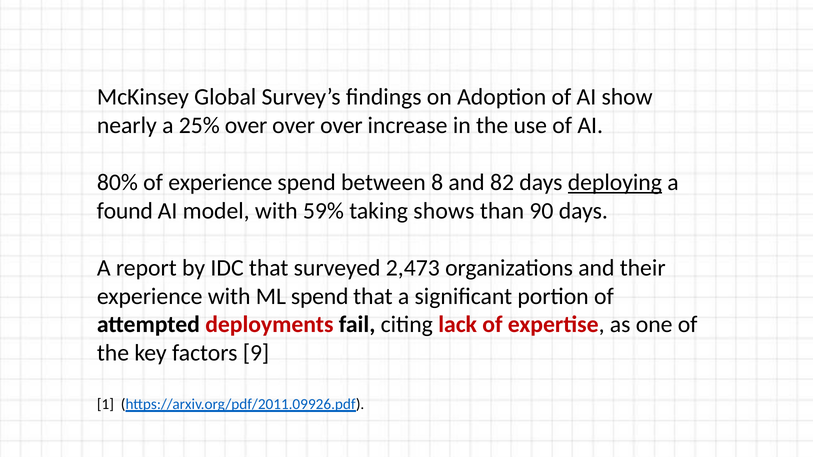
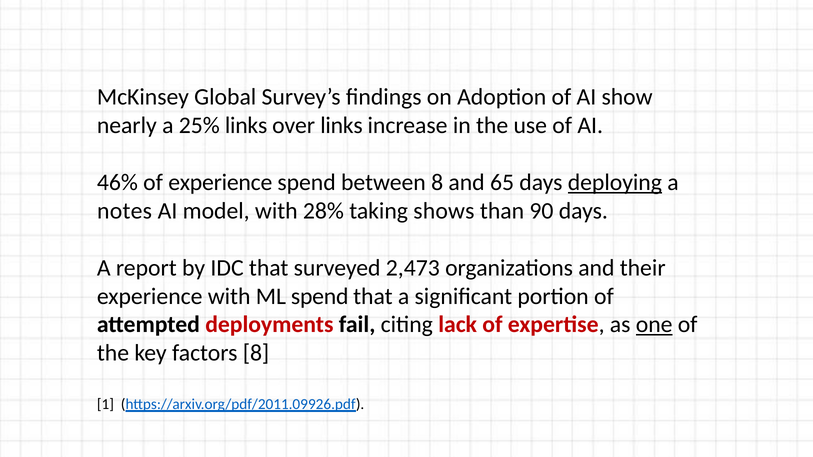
25% over: over -> links (246, 126)
over: over -> links (341, 126)
80%: 80% -> 46% (117, 183)
82: 82 -> 65 (502, 183)
found: found -> notes (125, 211)
59%: 59% -> 28% (323, 211)
one underline: none -> present (654, 325)
factors 9: 9 -> 8 (256, 353)
